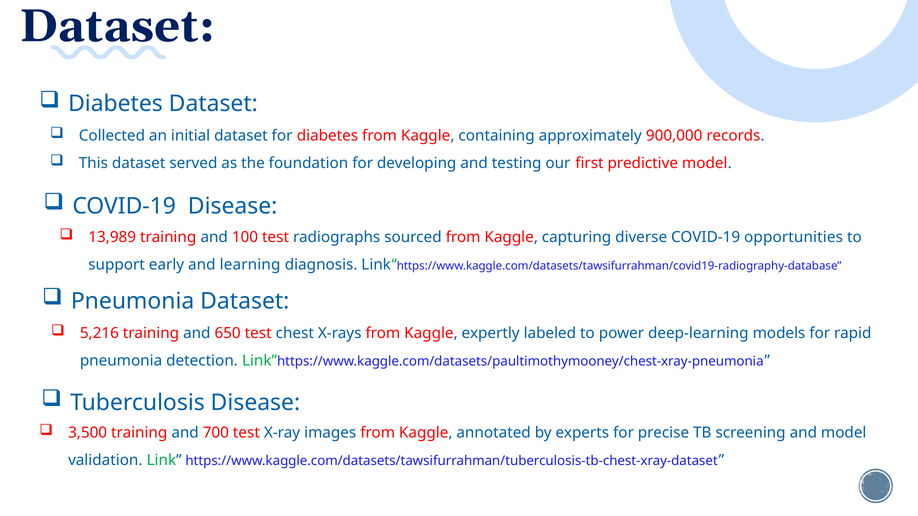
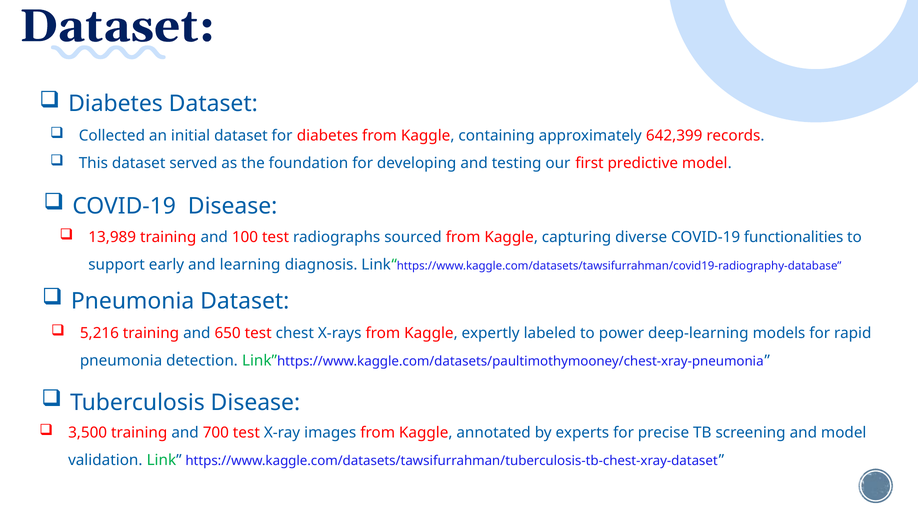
900,000: 900,000 -> 642,399 (674, 136)
opportunities: opportunities -> functionalities (794, 237)
